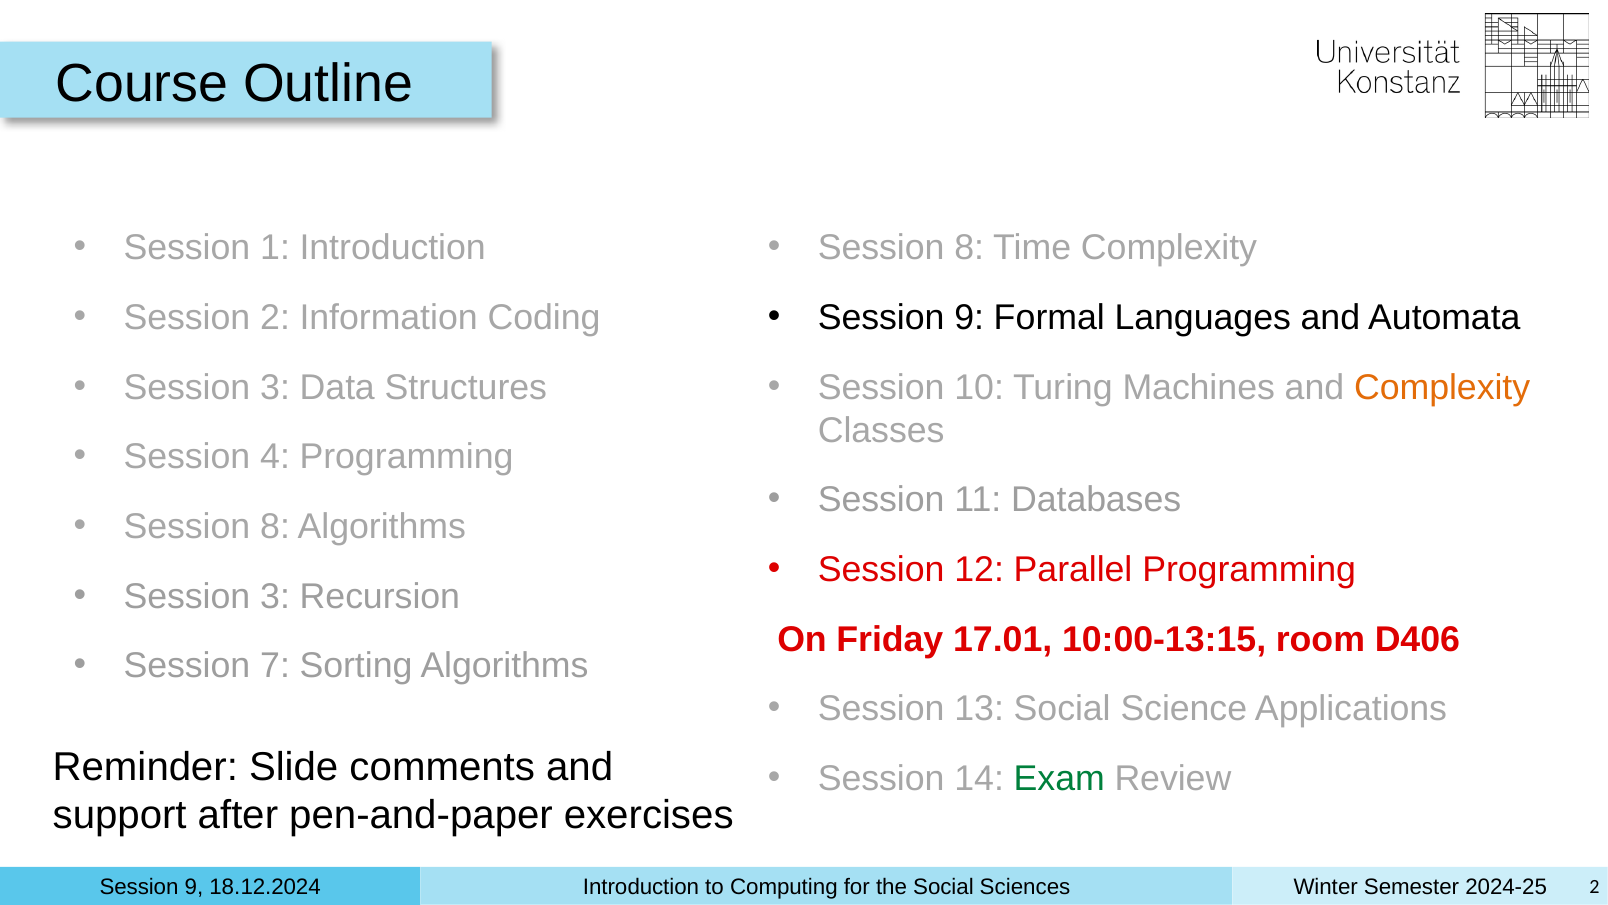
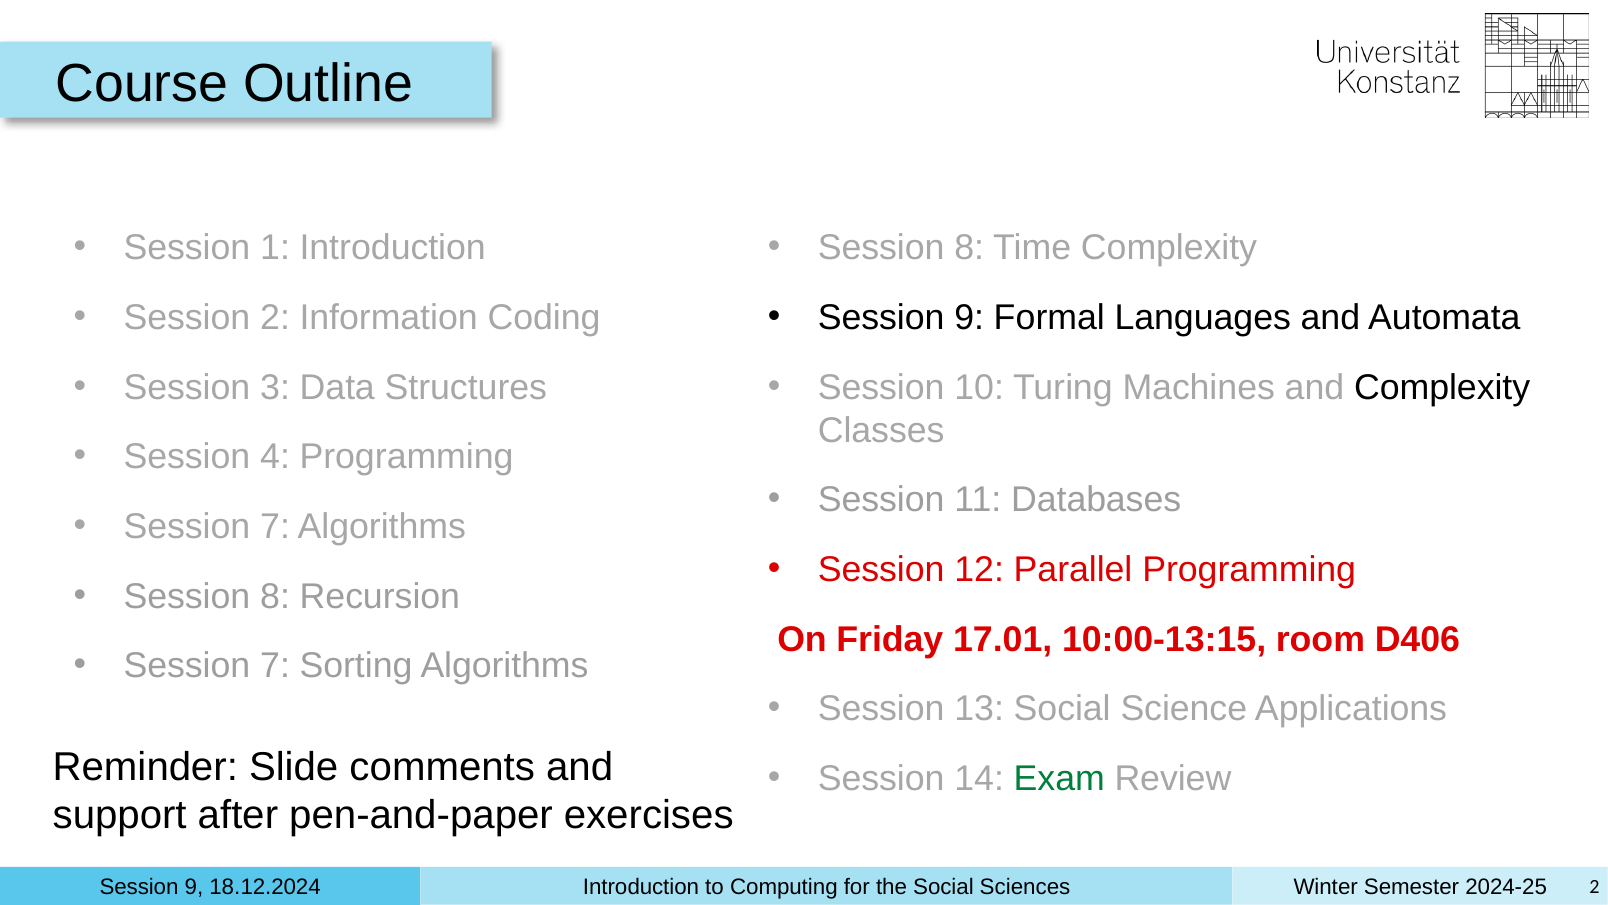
Complexity colour: orange -> black (1442, 387)
8: 8 -> 7 (275, 527)
3: 3 -> 8 (275, 596)
